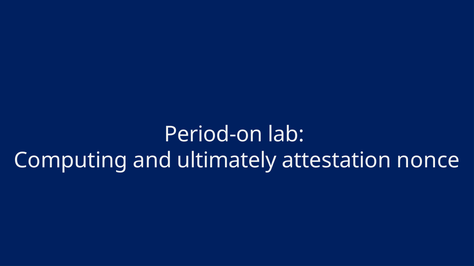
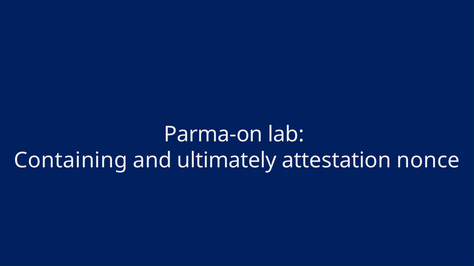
Period-on: Period-on -> Parma-on (213, 135)
Computing: Computing -> Containing (71, 161)
